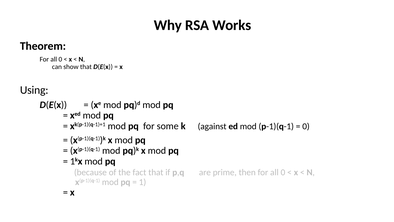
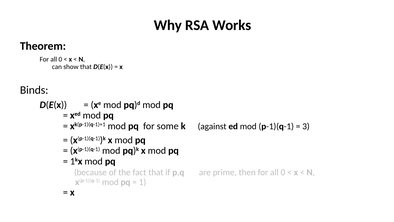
Using: Using -> Binds (34, 90)
0: 0 -> 3 (306, 126)
